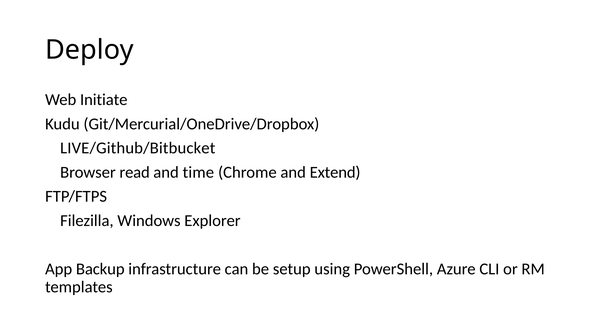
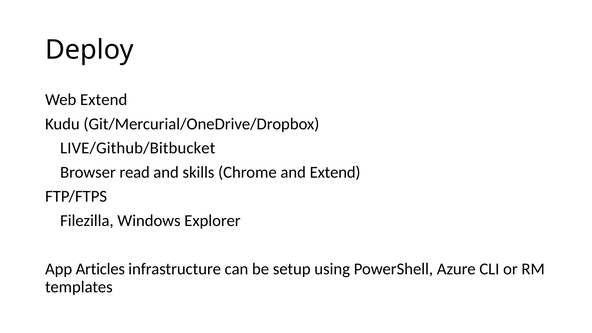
Web Initiate: Initiate -> Extend (104, 100)
time: time -> skills (198, 172)
Backup: Backup -> Articles (100, 269)
